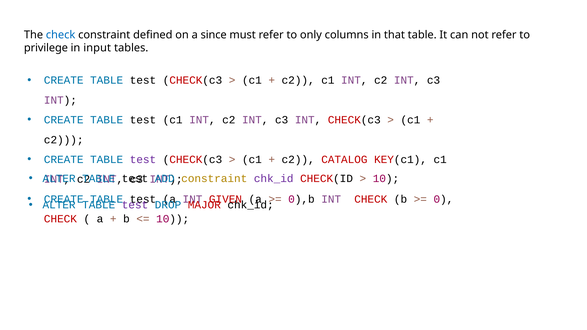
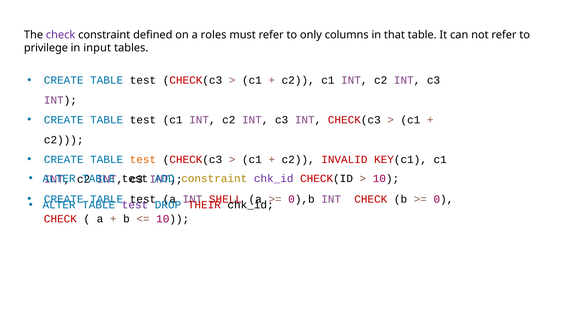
check colour: blue -> purple (61, 35)
since: since -> roles (214, 35)
test colour: purple -> orange (143, 160)
CATALOG: CATALOG -> INVALID (344, 160)
GIVEN: GIVEN -> SHELL (226, 199)
MAJOR: MAJOR -> THEIR (204, 205)
